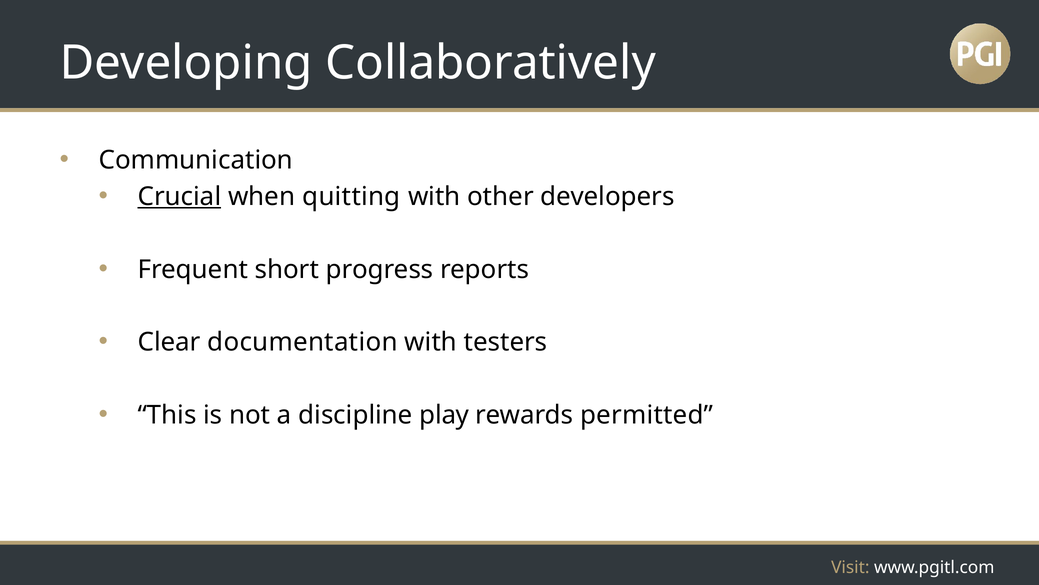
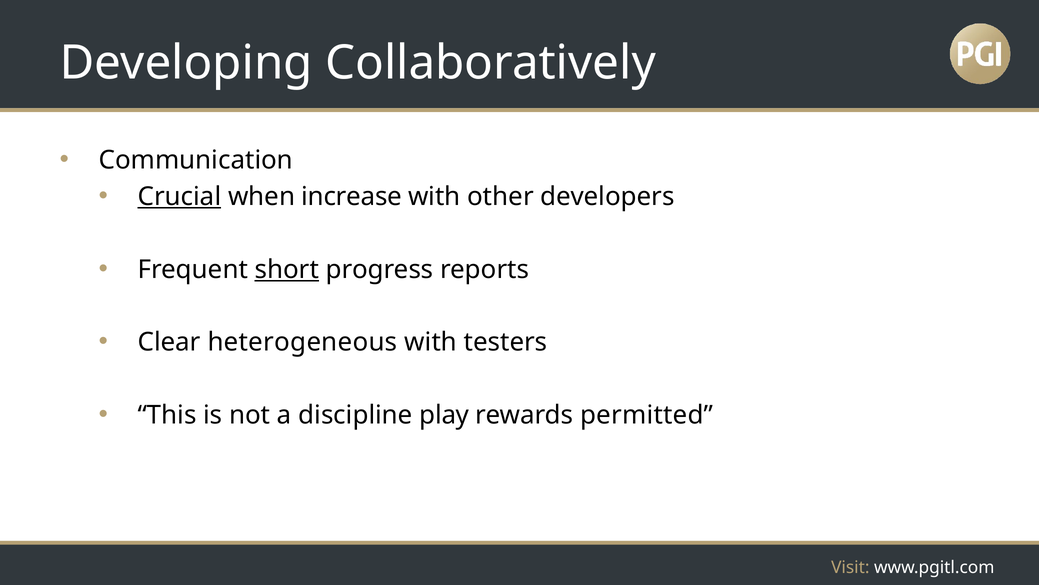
quitting: quitting -> increase (352, 196)
short underline: none -> present (287, 269)
documentation: documentation -> heterogeneous (302, 342)
